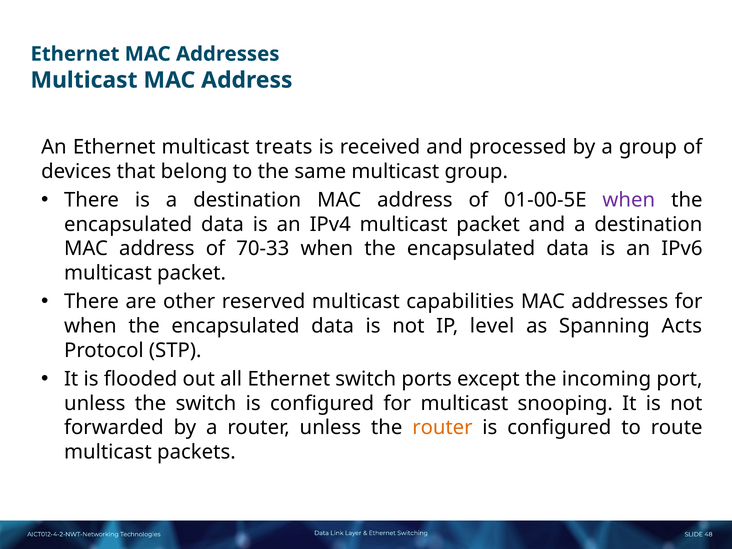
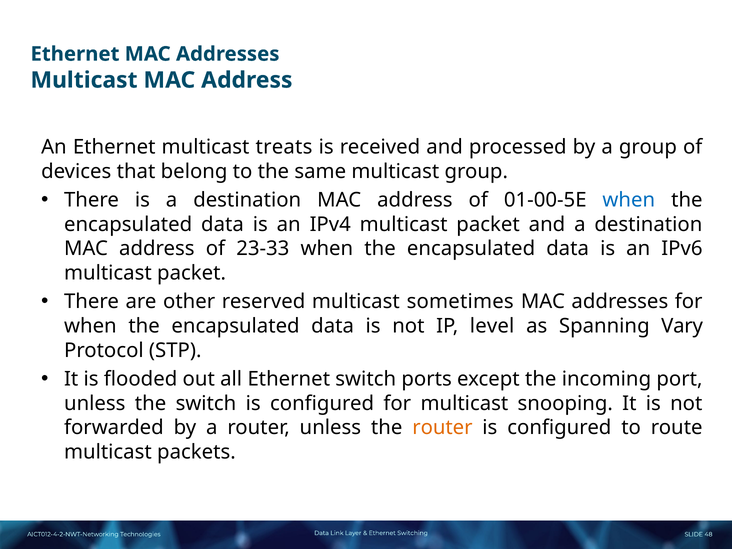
when colour: purple -> blue (629, 200)
70-33: 70-33 -> 23-33 (263, 249)
capabilities: capabilities -> sometimes (460, 302)
Acts: Acts -> Vary (682, 326)
